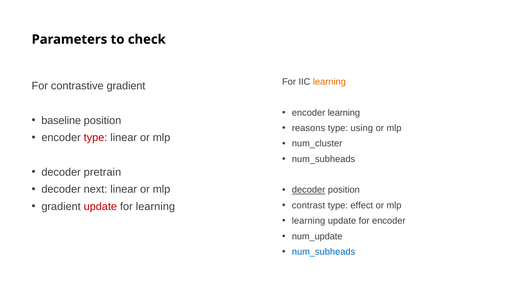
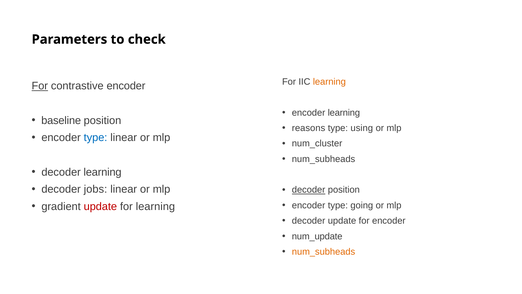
For underline: none -> present (40, 86)
contrastive gradient: gradient -> encoder (126, 86)
type colour: red -> blue (96, 137)
decoder pretrain: pretrain -> learning (103, 172)
next: next -> jobs (95, 189)
contrast: contrast -> encoder (309, 205)
effect: effect -> going (362, 205)
learning: learning -> decoder (309, 221)
num_subheads colour: blue -> orange (324, 251)
